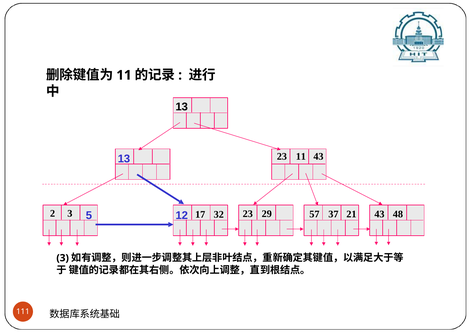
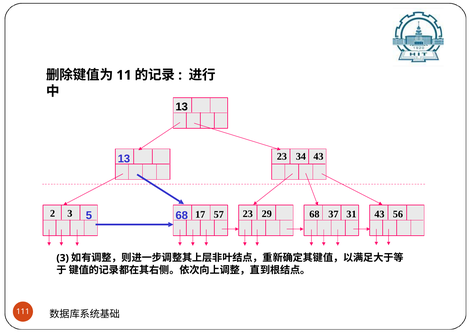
23 11: 11 -> 34 (301, 157)
3 12: 12 -> 68 (182, 216)
32: 32 -> 57 (219, 215)
29 57: 57 -> 68 (314, 214)
21: 21 -> 31 (351, 214)
48: 48 -> 56 (398, 214)
